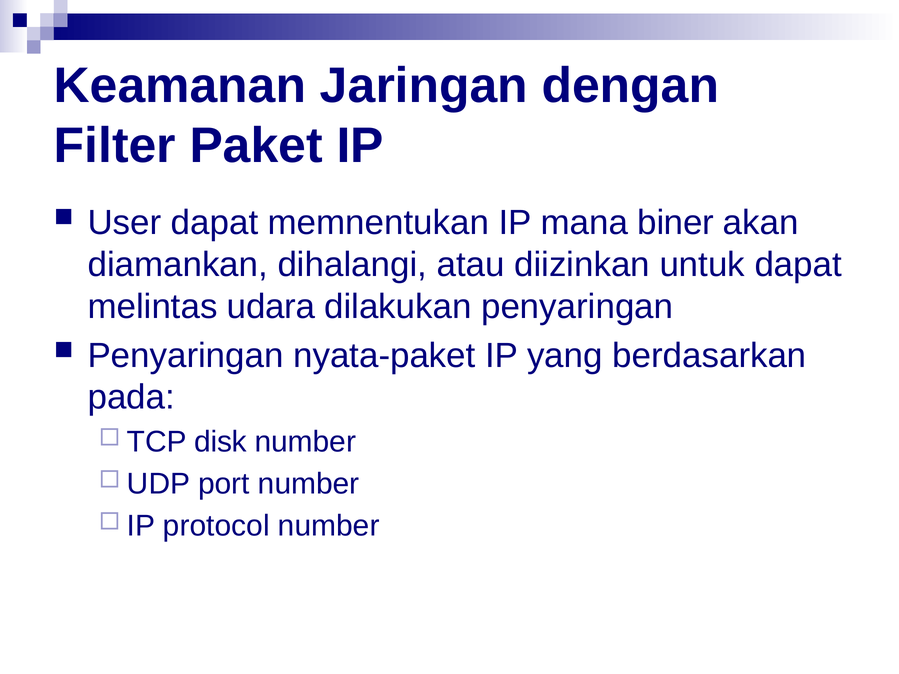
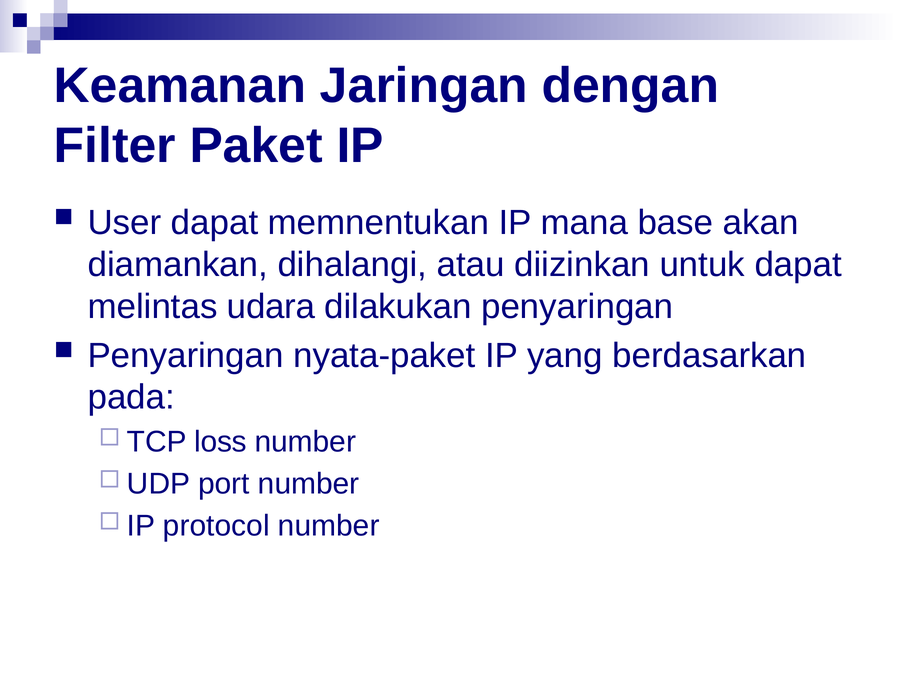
biner: biner -> base (675, 223)
disk: disk -> loss (221, 442)
